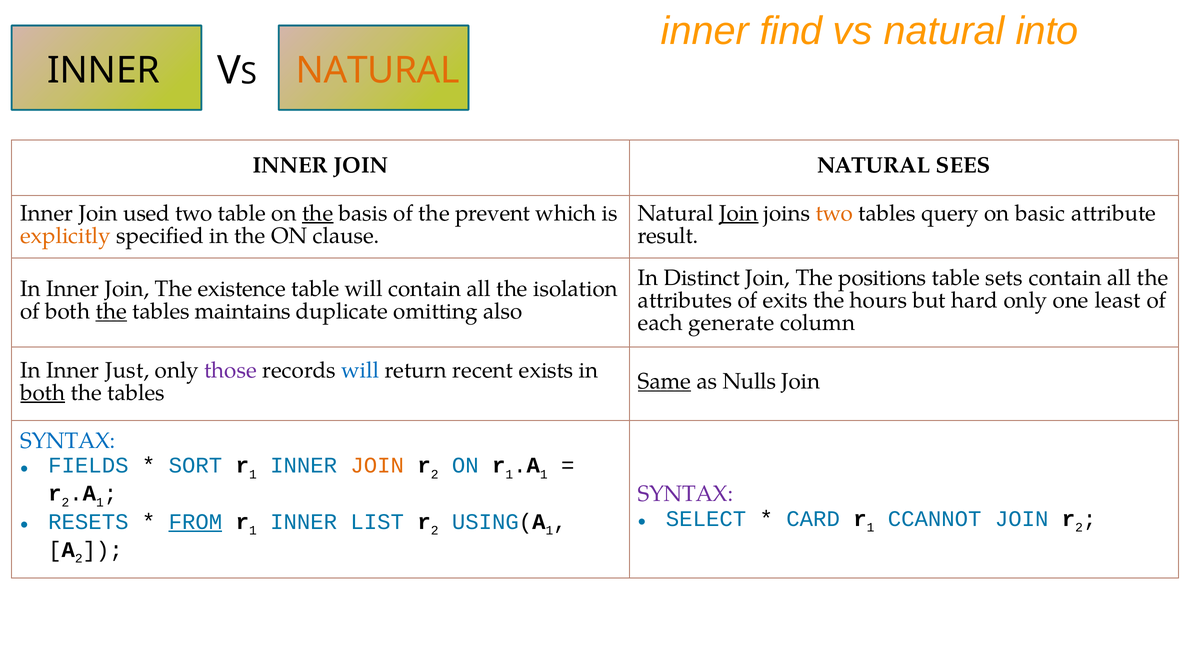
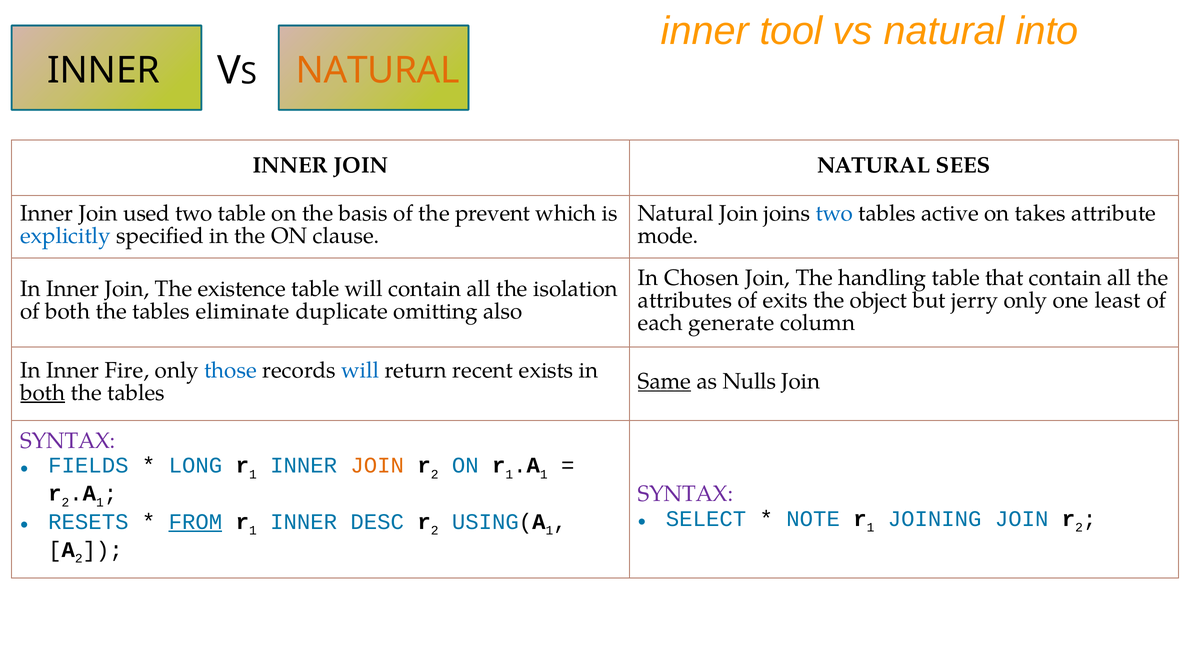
find: find -> tool (791, 31)
the underline: present -> none (318, 213)
Join underline: present -> none (739, 213)
two colour: orange -> blue (834, 213)
query: query -> active (950, 213)
basic: basic -> takes (1040, 213)
explicitly colour: orange -> blue (65, 235)
result: result -> mode (668, 235)
Distinct: Distinct -> Chosen (702, 277)
positions: positions -> handling (882, 277)
sets: sets -> that (1004, 277)
hours: hours -> object (879, 300)
hard: hard -> jerry (975, 300)
the underline: present -> none (111, 311)
maintains: maintains -> eliminate (243, 311)
Just: Just -> Fire (127, 370)
those colour: purple -> blue (230, 370)
SYNTAX colour: blue -> purple (68, 440)
SORT: SORT -> LONG (195, 465)
CARD: CARD -> NOTE (813, 518)
CCANNOT: CCANNOT -> JOINING (935, 518)
LIST: LIST -> DESC (377, 521)
